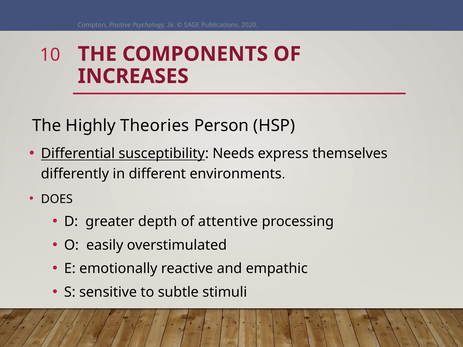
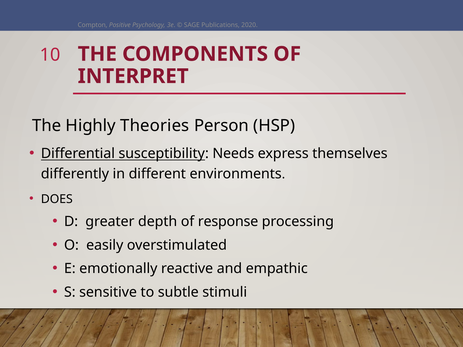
INCREASES: INCREASES -> INTERPRET (133, 76)
attentive: attentive -> response (228, 222)
